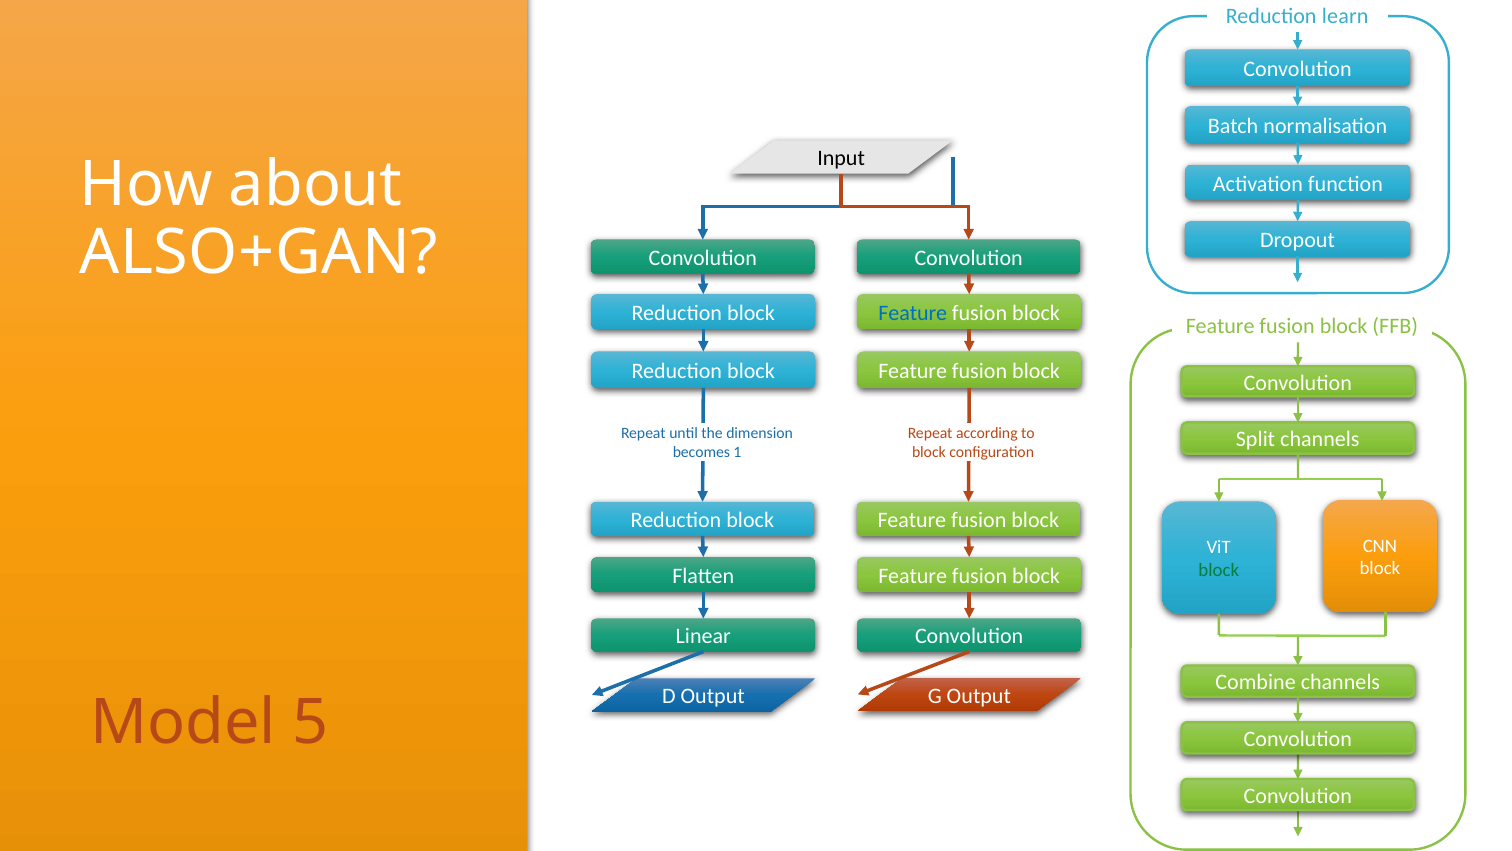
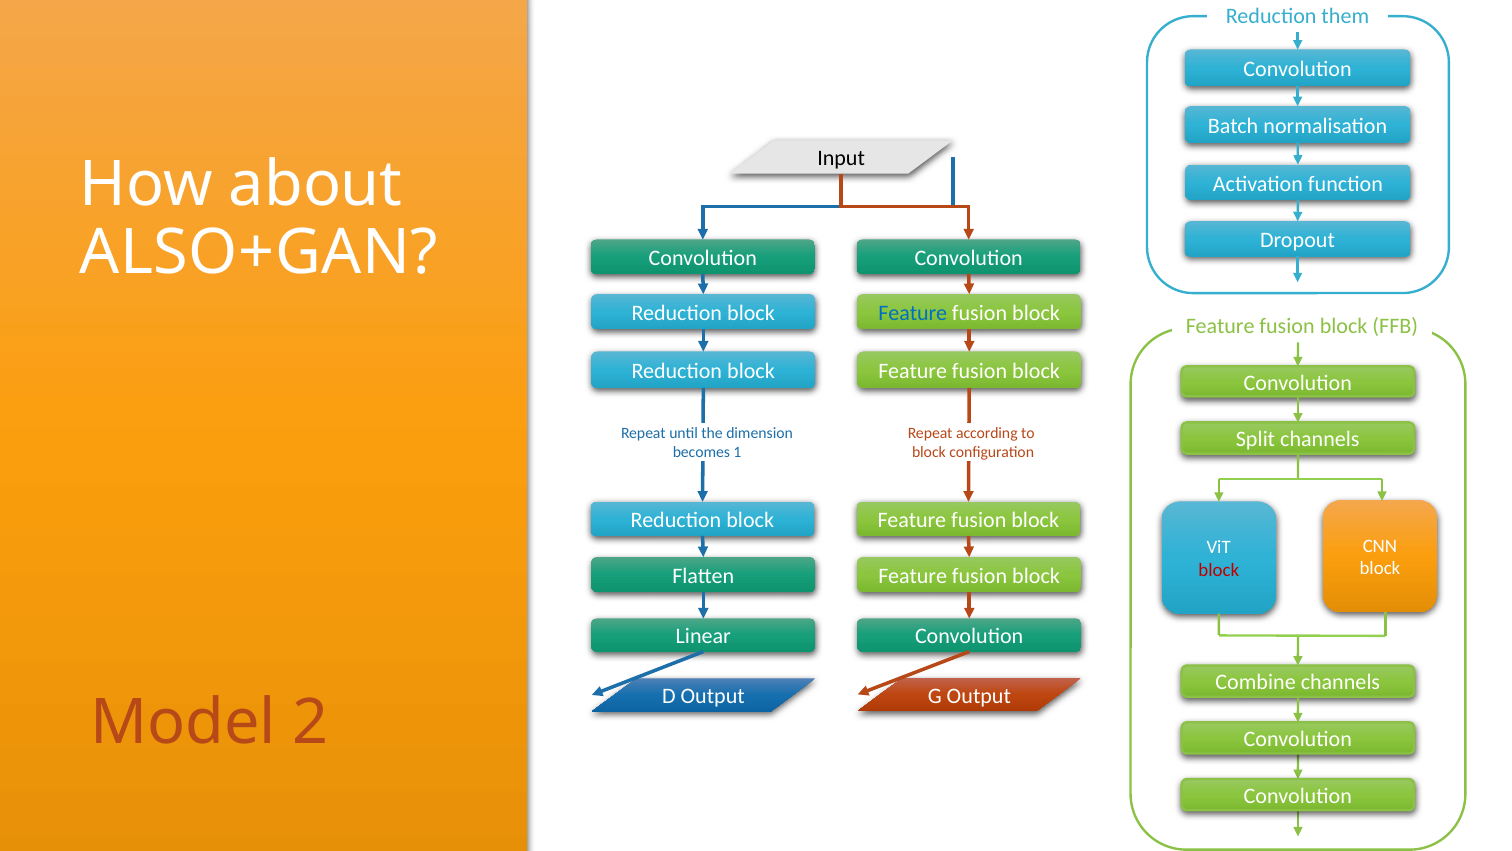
learn: learn -> them (1345, 16)
block colour: green -> red (1219, 570)
5: 5 -> 2 (310, 722)
